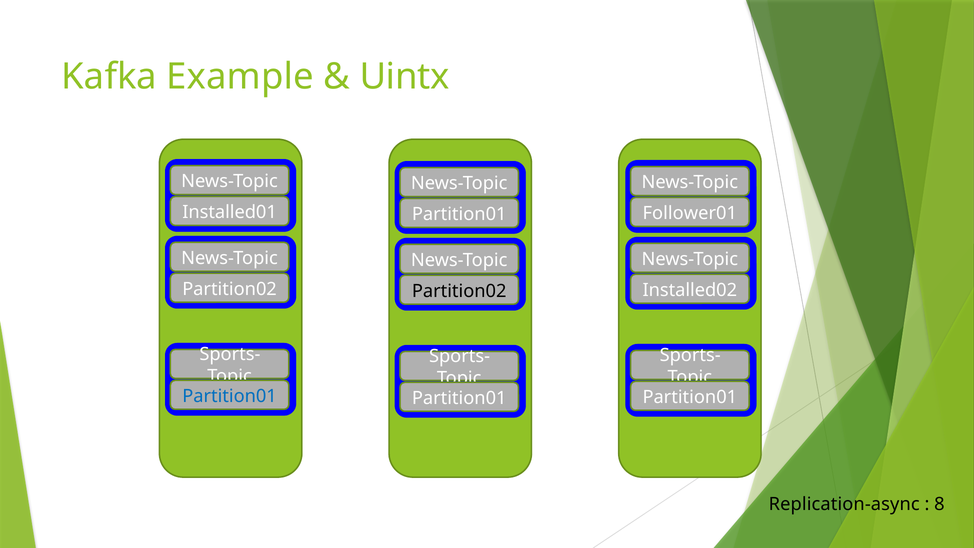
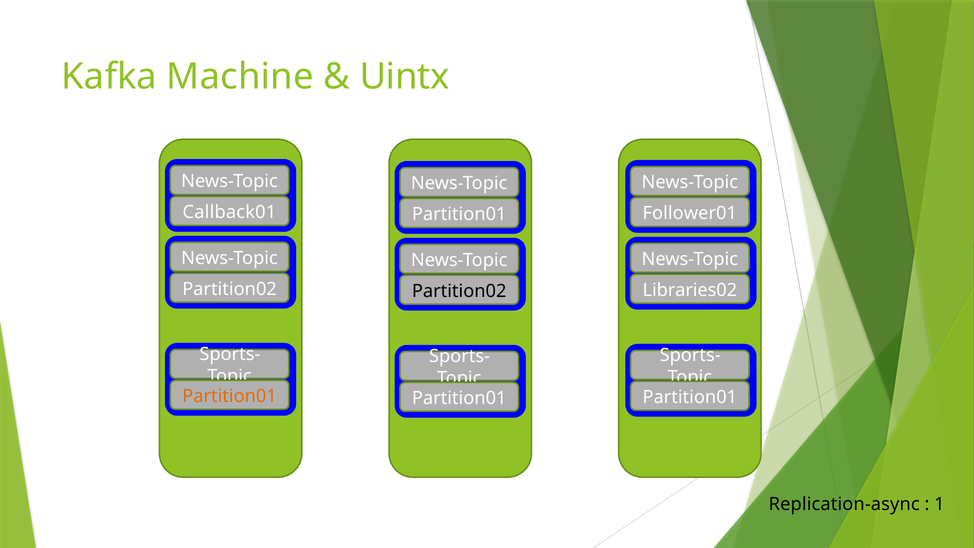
Example: Example -> Machine (240, 77)
Installed01: Installed01 -> Callback01 (229, 212)
Installed02: Installed02 -> Libraries02 (690, 290)
Partition01 colour: blue -> orange (230, 396)
8: 8 -> 1 (939, 504)
